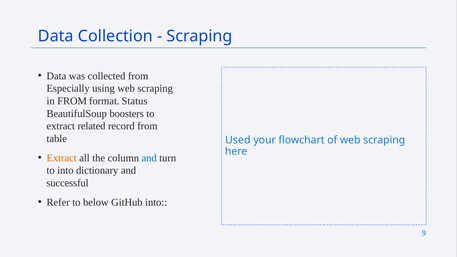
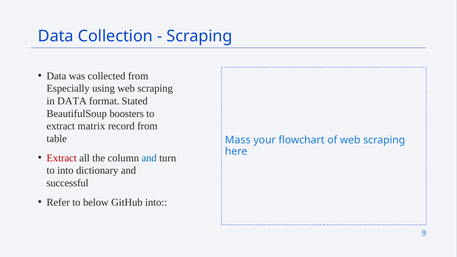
in FROM: FROM -> DATA (72, 101)
Status: Status -> Stated (135, 101)
related: related -> matrix (91, 126)
Used: Used -> Mass (238, 140)
Extract colour: orange -> red (62, 158)
